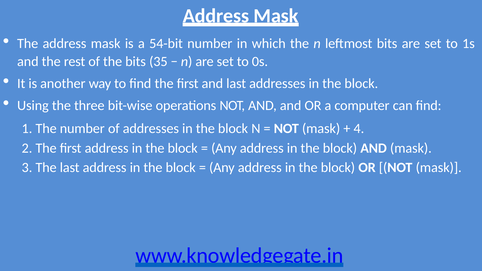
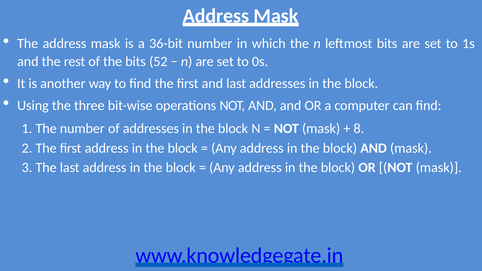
54-bit: 54-bit -> 36-bit (166, 43)
35: 35 -> 52 (158, 61)
4: 4 -> 8 (359, 129)
